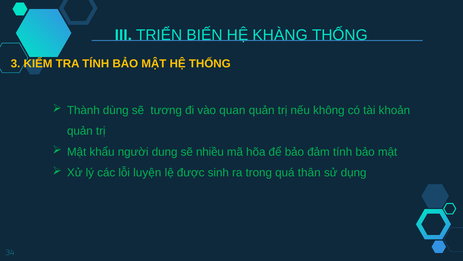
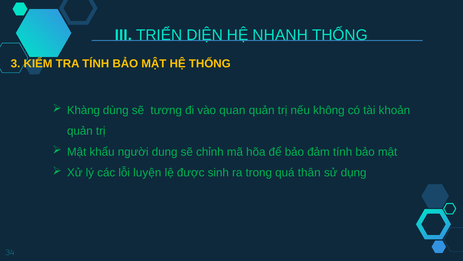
BIẾN: BIẾN -> DIỆN (205, 35)
KHÀNG: KHÀNG -> NHANH (280, 35)
Thành: Thành -> Khàng (83, 110)
nhiều: nhiều -> chỉnh (210, 152)
